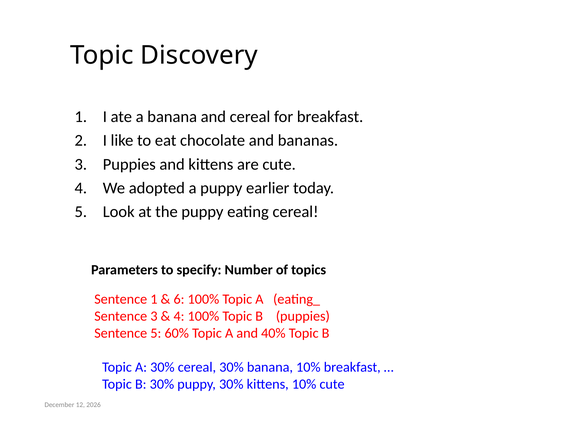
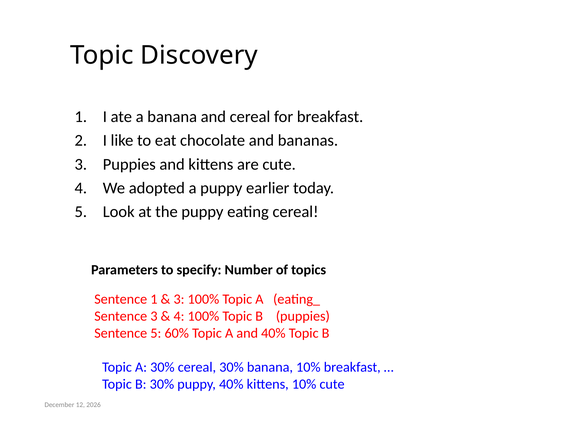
6: 6 -> 3 (179, 300)
puppy 30%: 30% -> 40% (231, 385)
